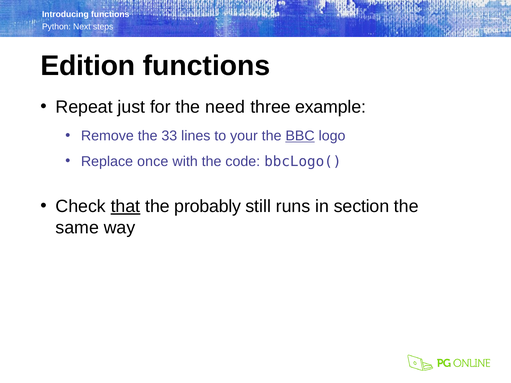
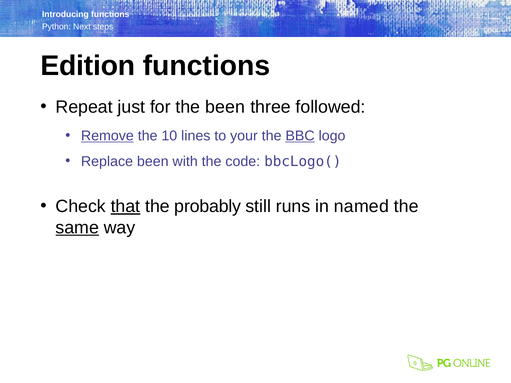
the need: need -> been (225, 107)
example: example -> followed (331, 107)
Remove underline: none -> present (107, 136)
33: 33 -> 10 (169, 136)
Replace once: once -> been (153, 162)
section: section -> named (361, 206)
same underline: none -> present (77, 228)
